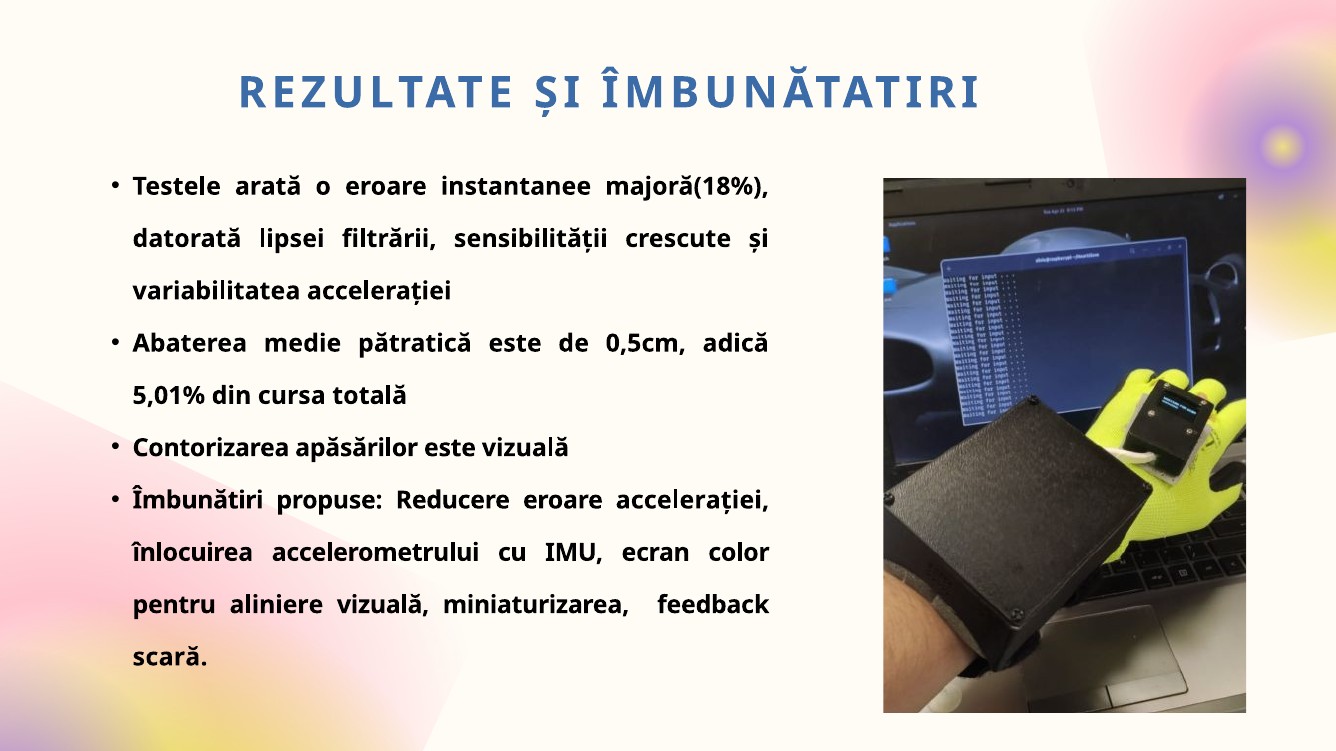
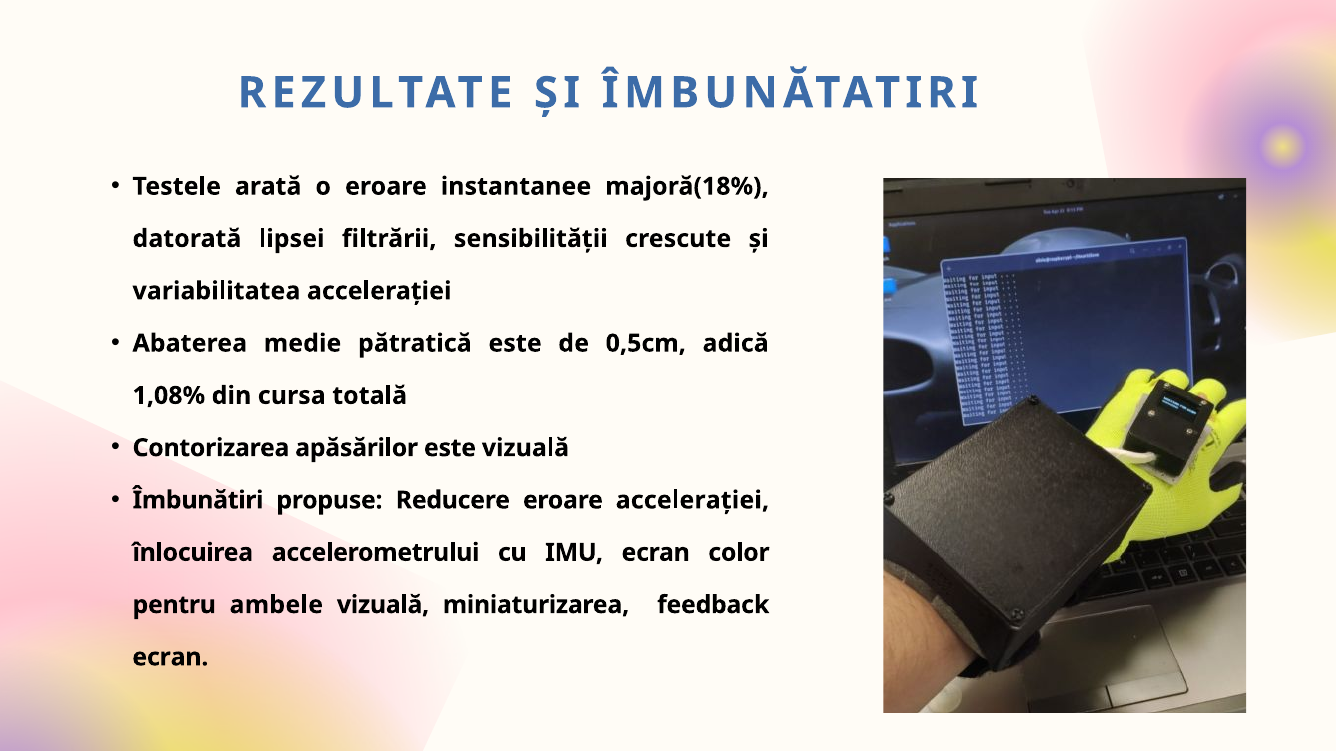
5,01%: 5,01% -> 1,08% (169, 396)
aliniere: aliniere -> ambele (276, 605)
scară: scară -> ecran (170, 658)
